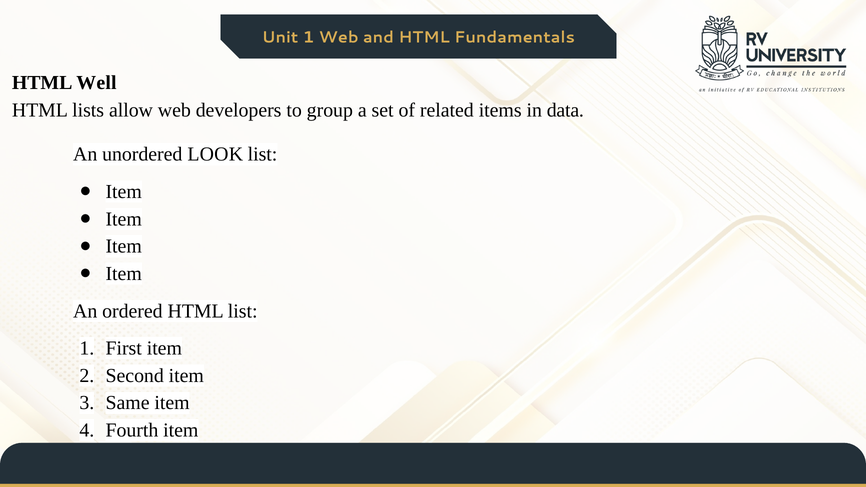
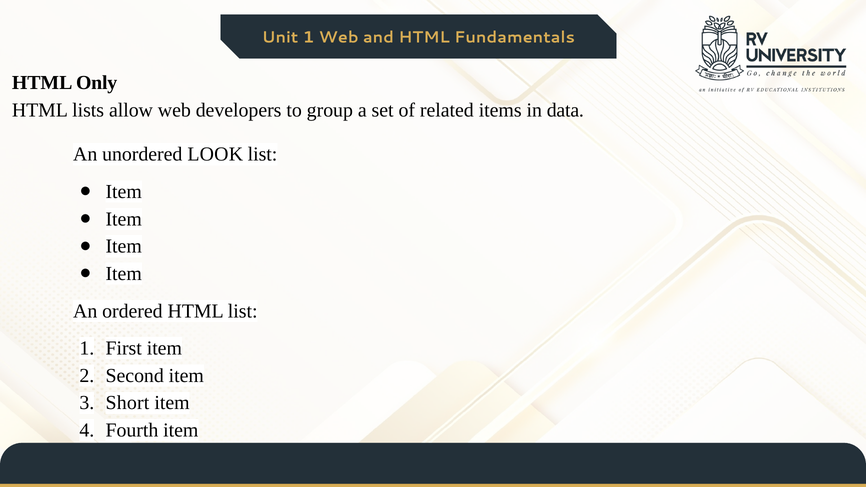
Well: Well -> Only (97, 83)
Same: Same -> Short (127, 403)
